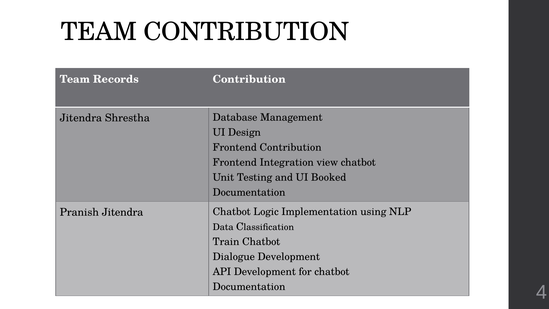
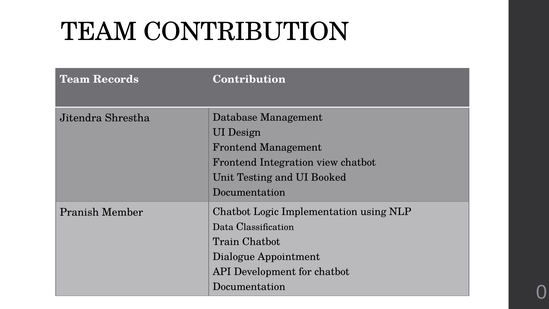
Frontend Contribution: Contribution -> Management (291, 147)
Pranish Jitendra: Jitendra -> Member (122, 212)
Dialogue Development: Development -> Appointment (289, 257)
4: 4 -> 0 (541, 292)
